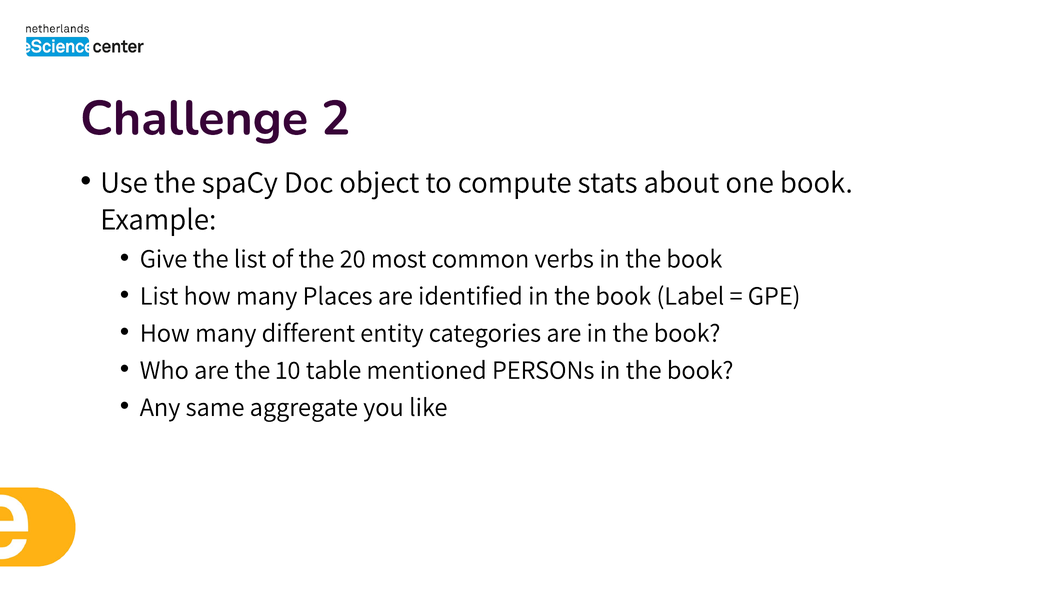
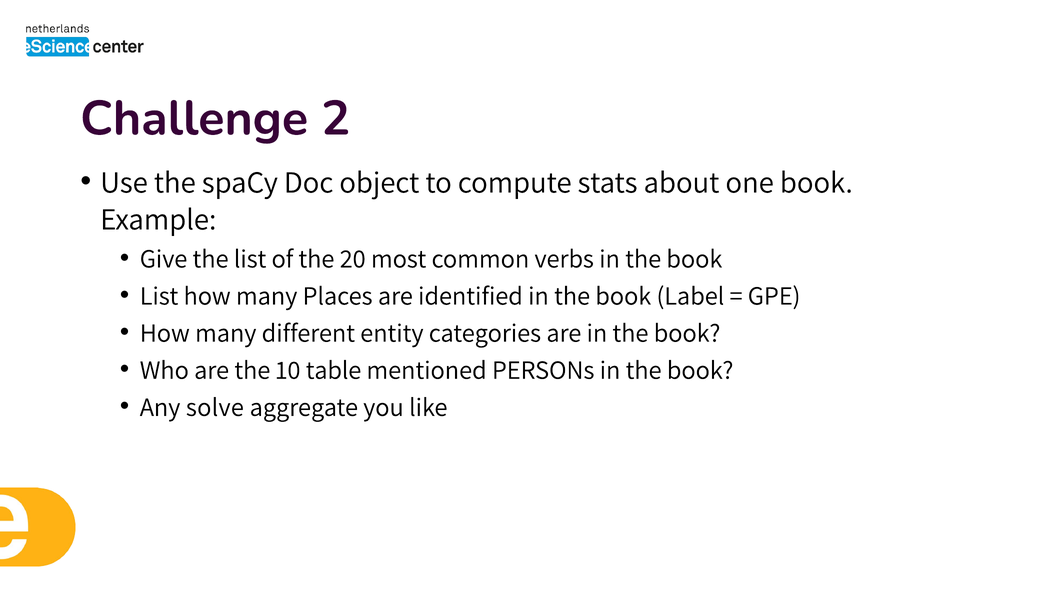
same: same -> solve (215, 408)
